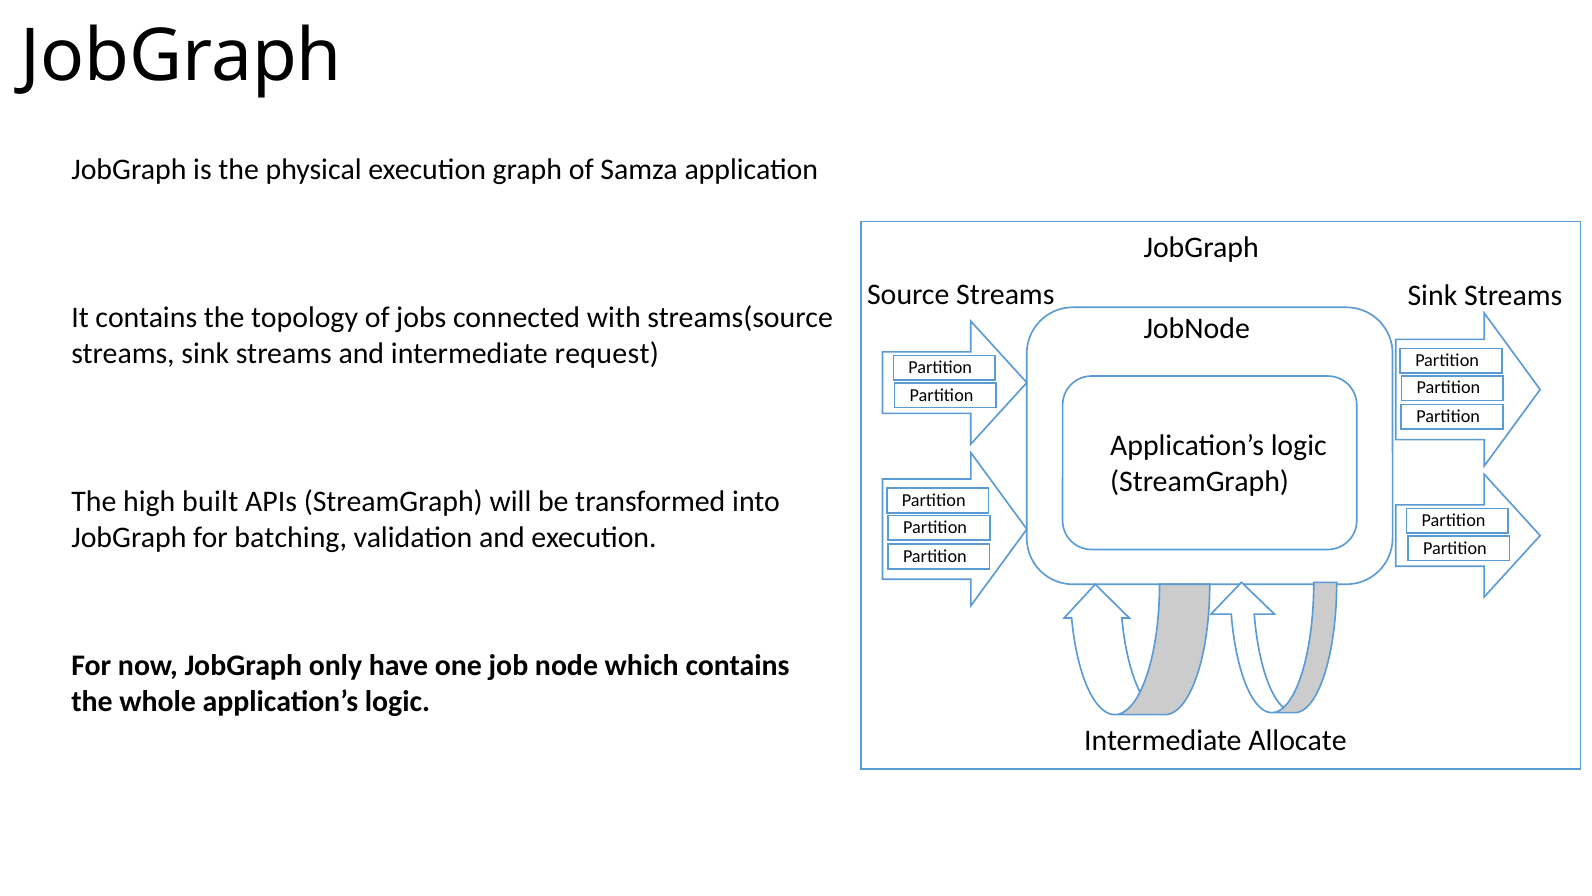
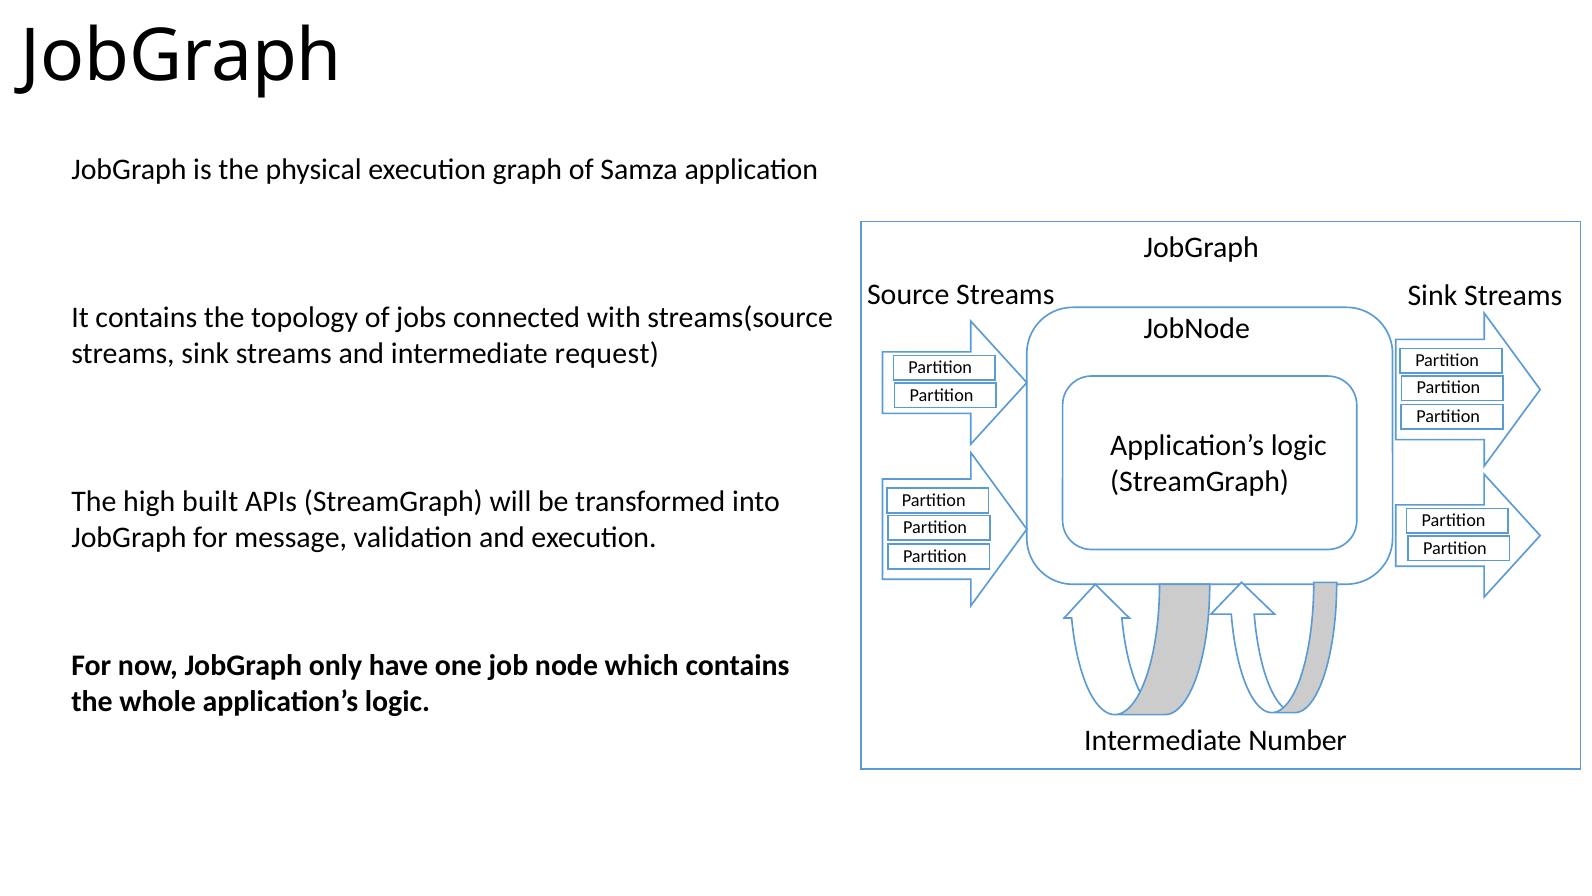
batching: batching -> message (291, 537)
Allocate: Allocate -> Number (1298, 740)
